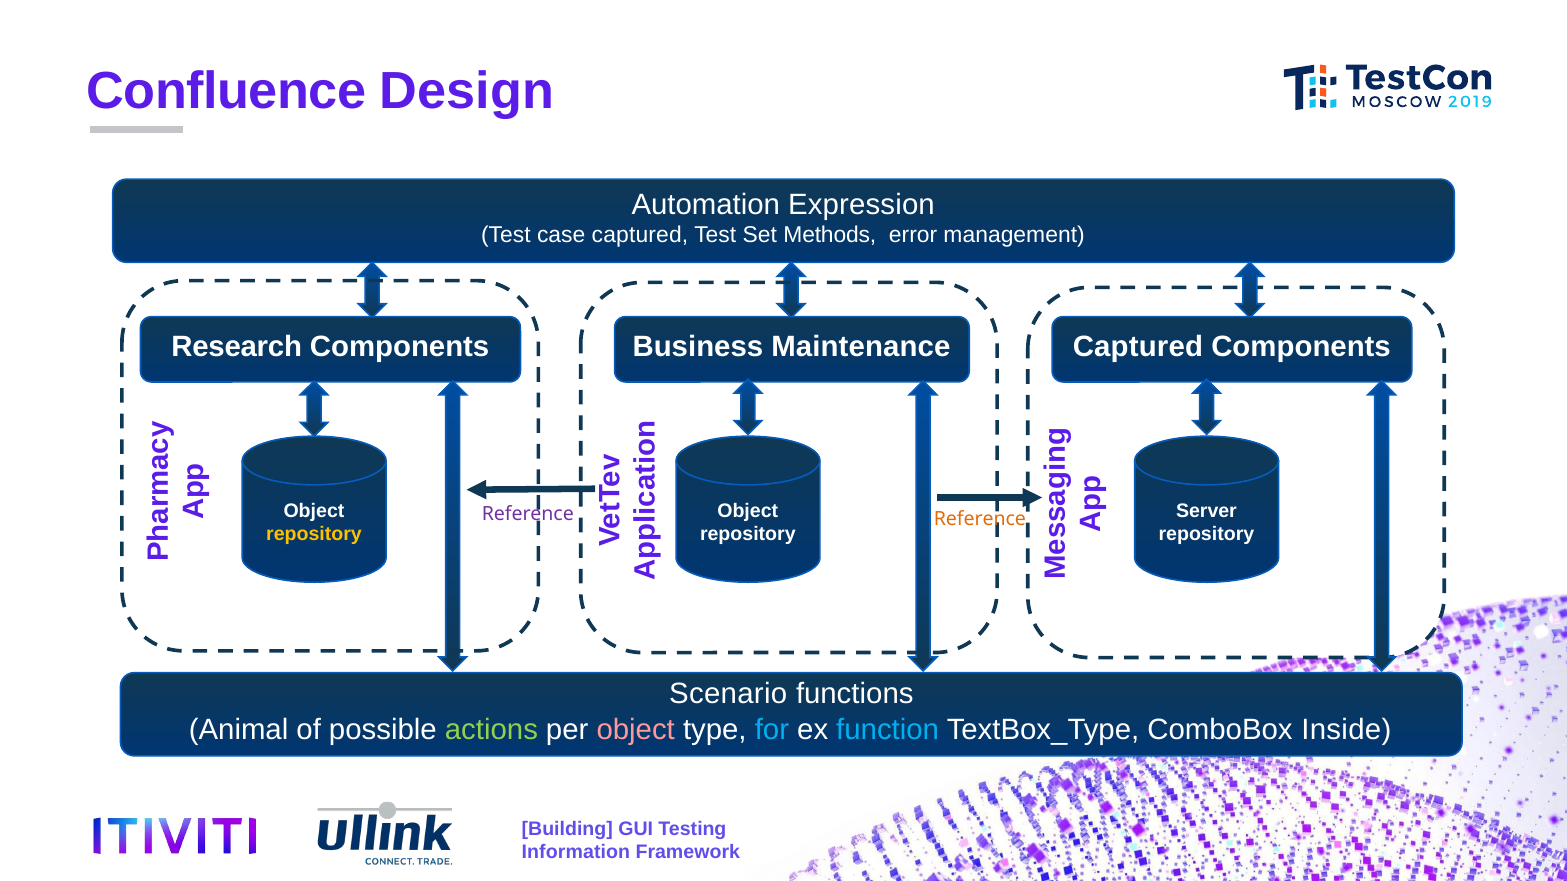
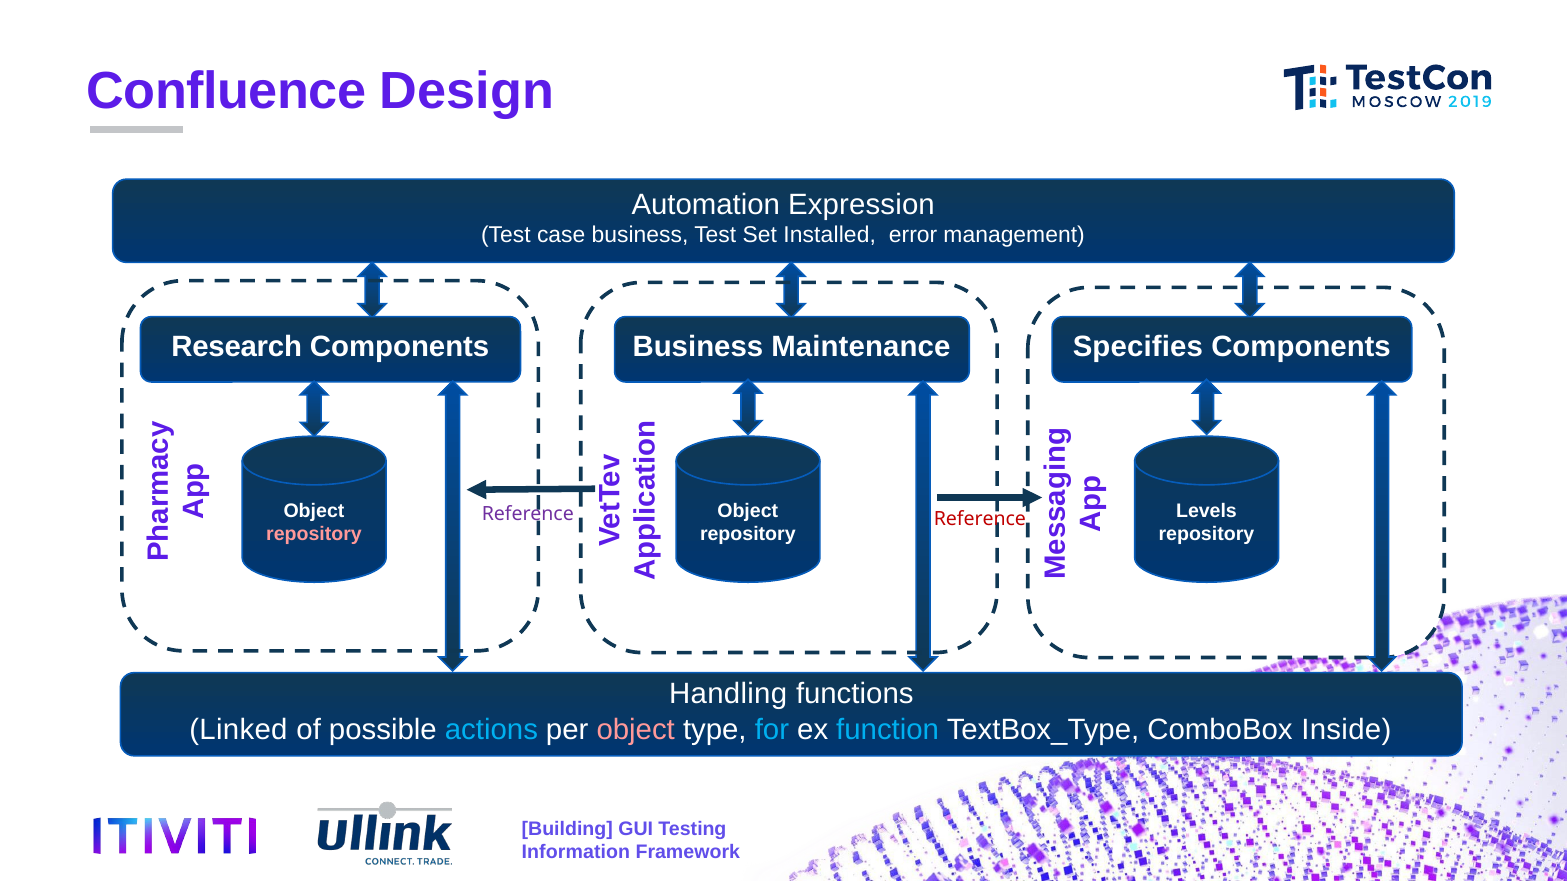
case captured: captured -> business (640, 236)
Methods: Methods -> Installed (830, 236)
Captured: Captured -> Specifies (1138, 347)
Server: Server -> Levels (1206, 511)
Reference colour: orange -> red (980, 519)
repository colour: yellow -> pink (314, 535)
Scenario: Scenario -> Handling (728, 695)
Animal: Animal -> Linked (238, 730)
actions colour: light green -> light blue (491, 730)
